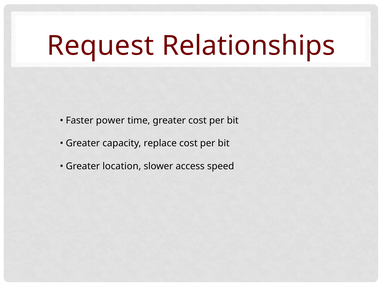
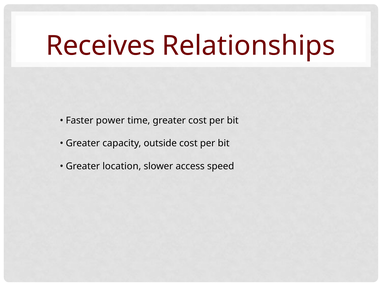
Request: Request -> Receives (101, 46)
replace: replace -> outside (160, 144)
